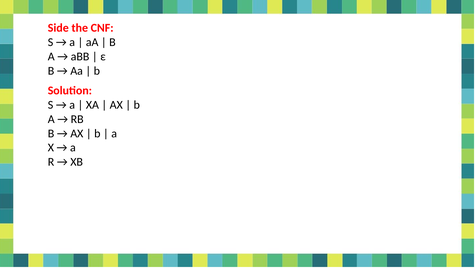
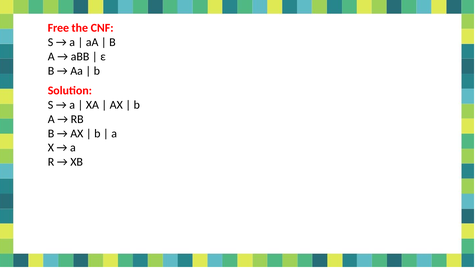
Side: Side -> Free (58, 28)
